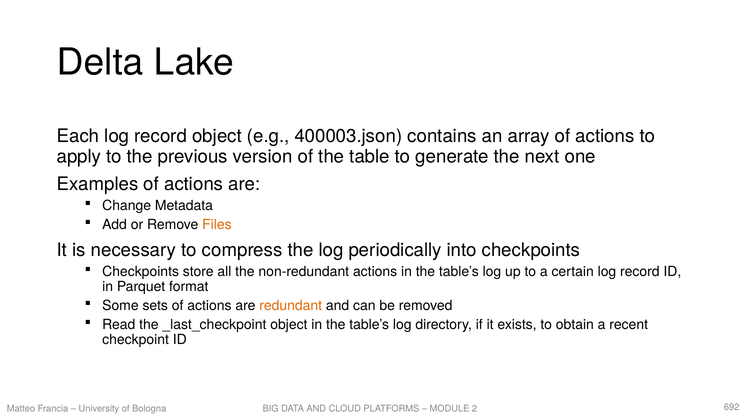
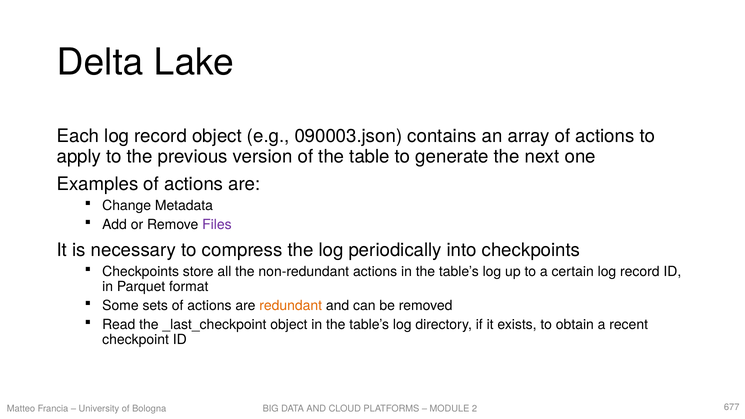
400003.json: 400003.json -> 090003.json (348, 136)
Files colour: orange -> purple (217, 225)
692: 692 -> 677 (732, 407)
